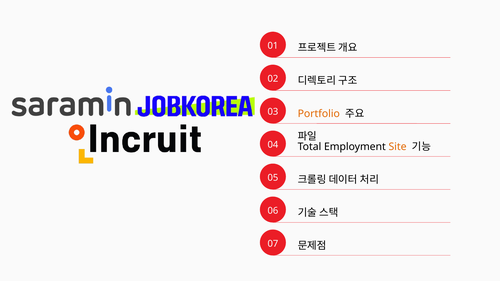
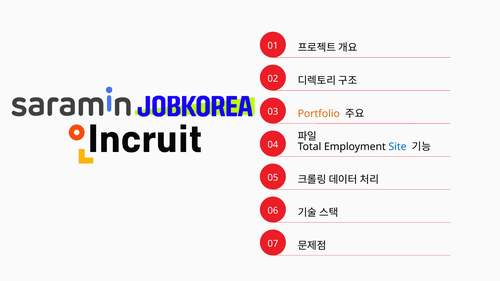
Site colour: orange -> blue (398, 147)
